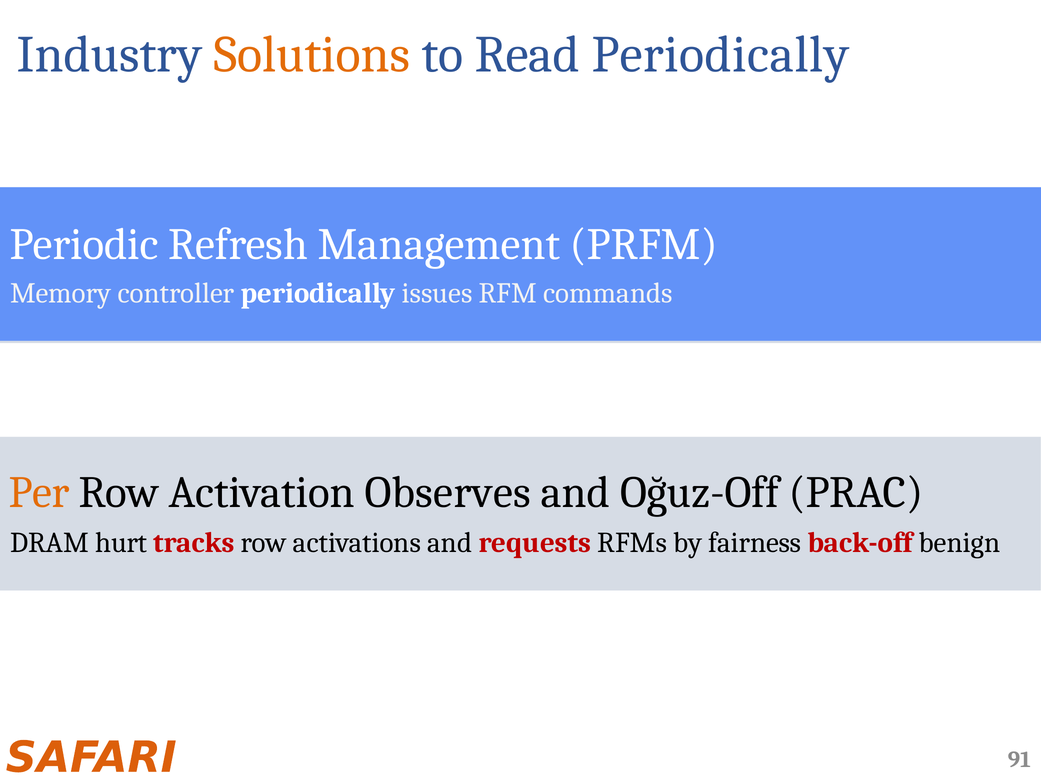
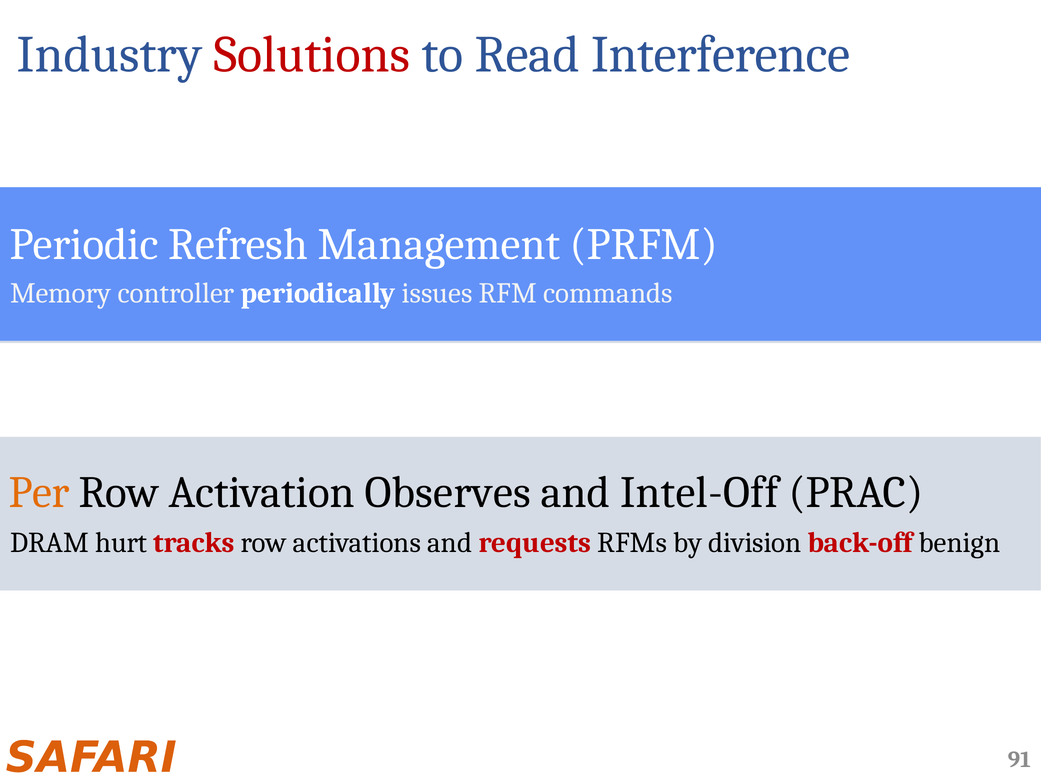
Solutions colour: orange -> red (312, 55)
Read Periodically: Periodically -> Interference (721, 55)
Oğuz-Off: Oğuz-Off -> Intel-Off (699, 493)
fairness: fairness -> division (755, 543)
